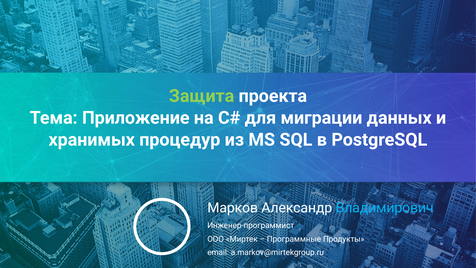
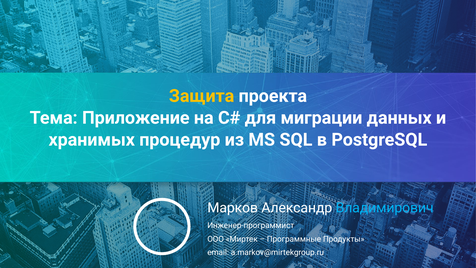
Защита colour: light green -> yellow (202, 96)
